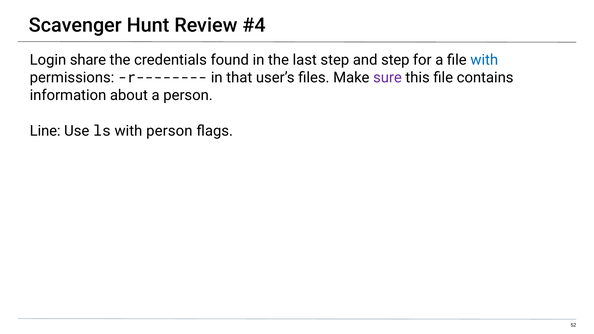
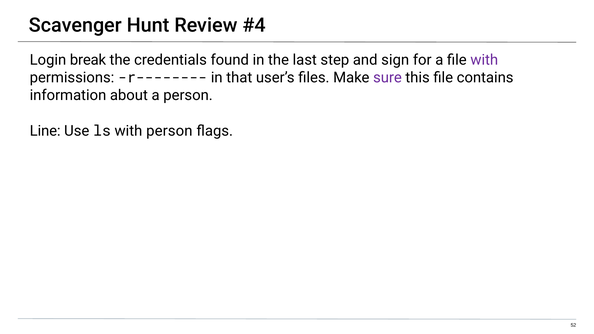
share: share -> break (88, 60)
and step: step -> sign (395, 60)
with colour: blue -> purple (484, 60)
